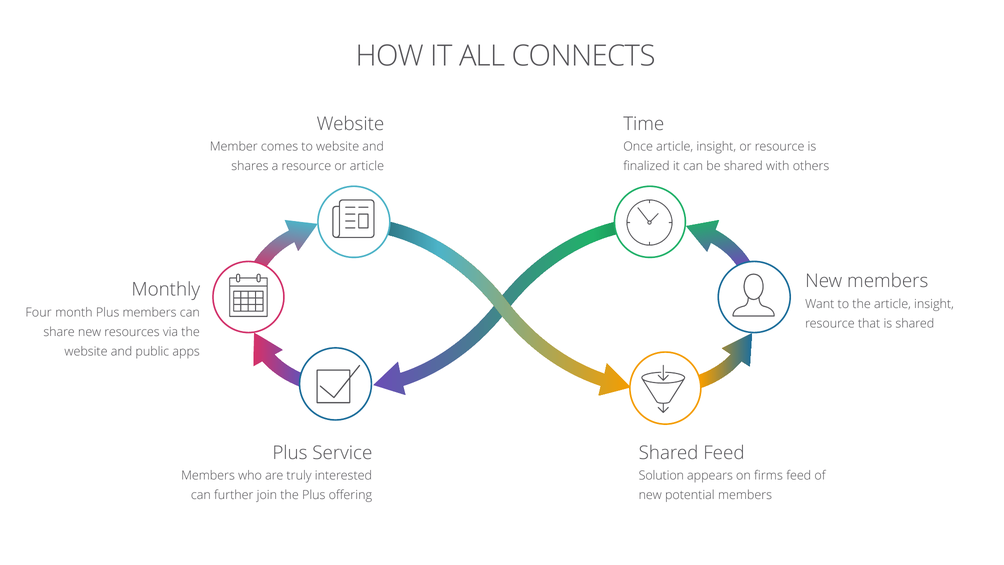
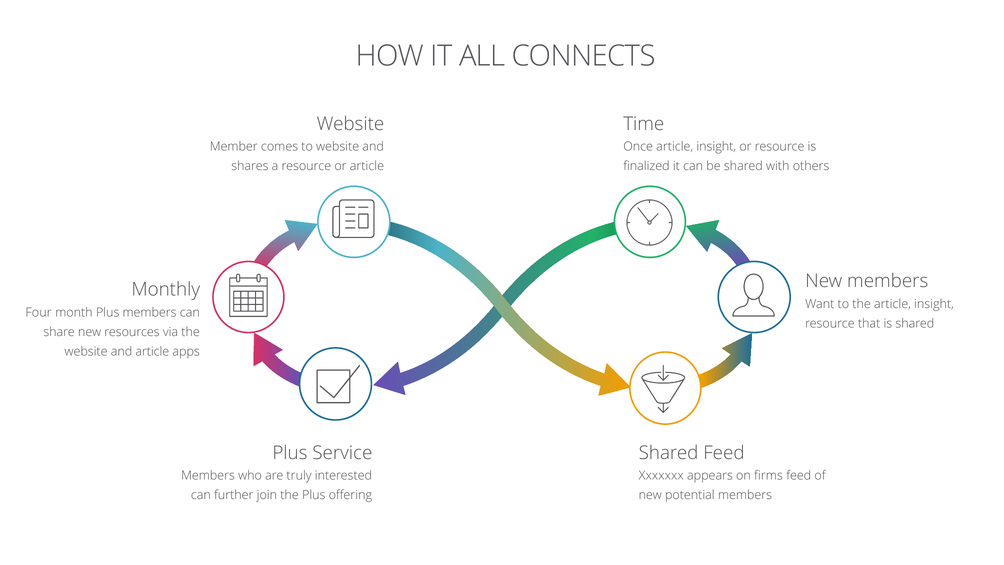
and public: public -> article (152, 352)
Solution: Solution -> Xxxxxxx (661, 475)
